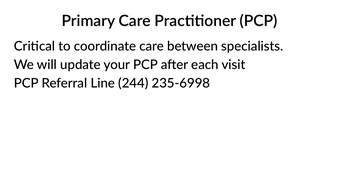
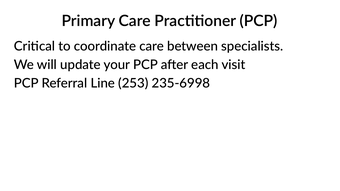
244: 244 -> 253 (133, 83)
